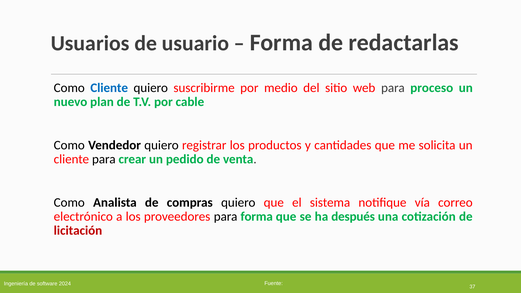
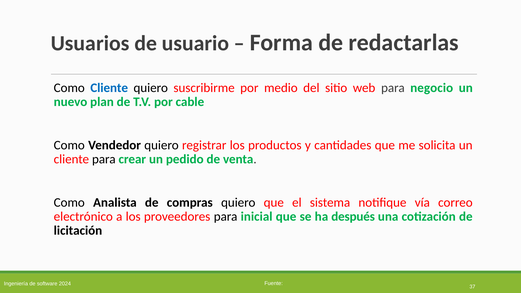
proceso: proceso -> negocio (432, 88)
para forma: forma -> inicial (257, 217)
licitación colour: red -> black (78, 231)
